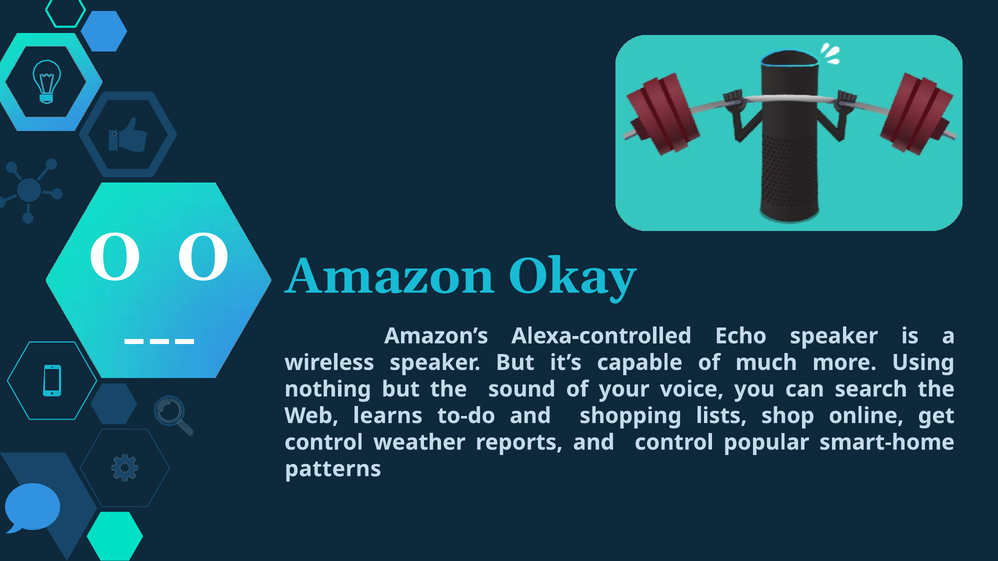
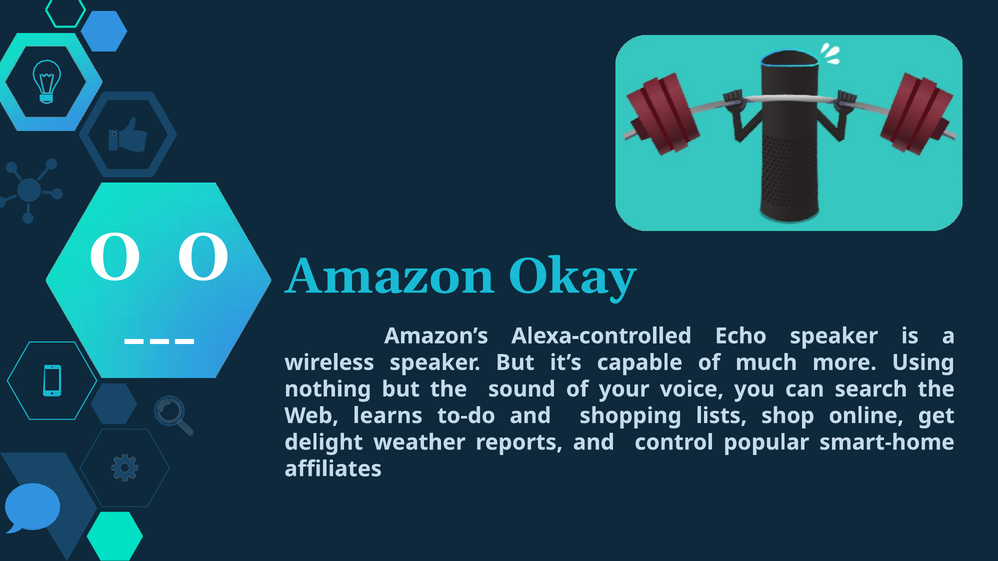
control: control -> delight (324, 443)
patterns: patterns -> affiliates (333, 469)
